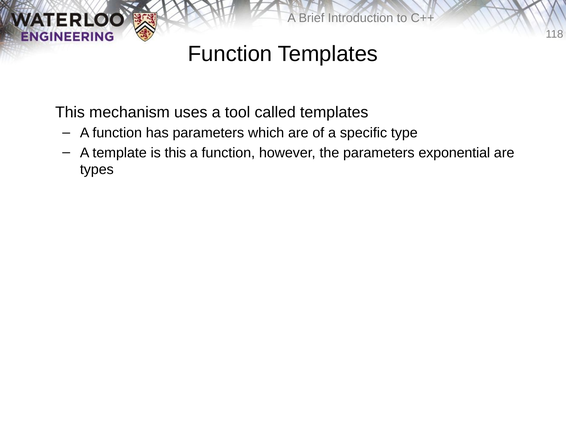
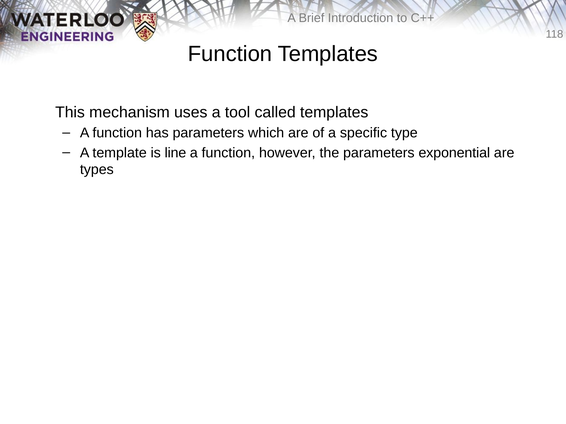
is this: this -> line (175, 153)
